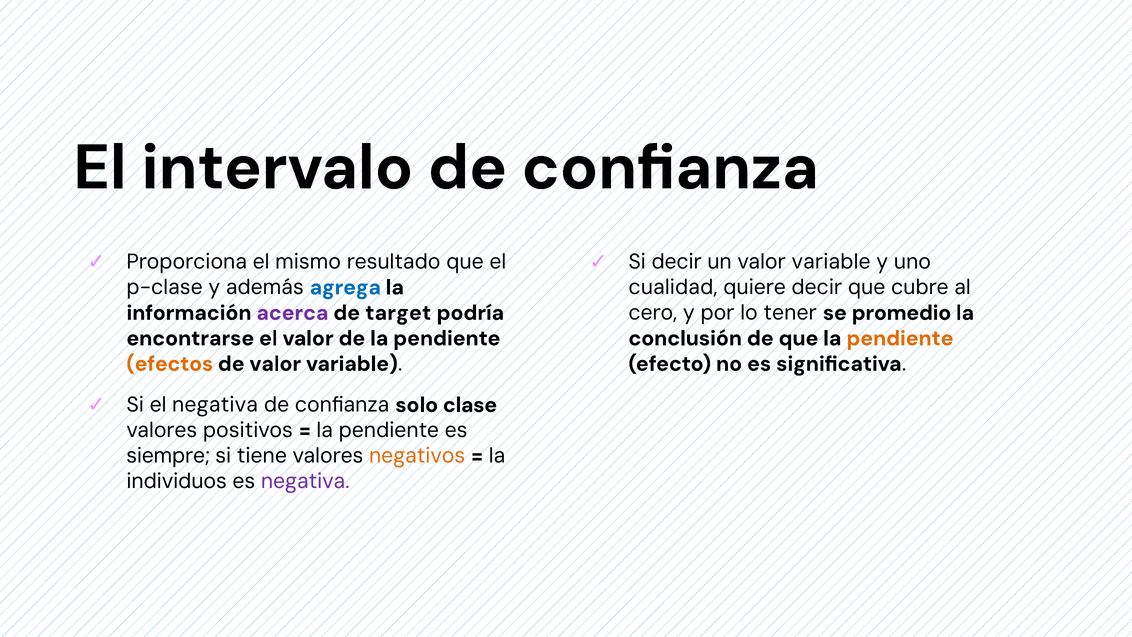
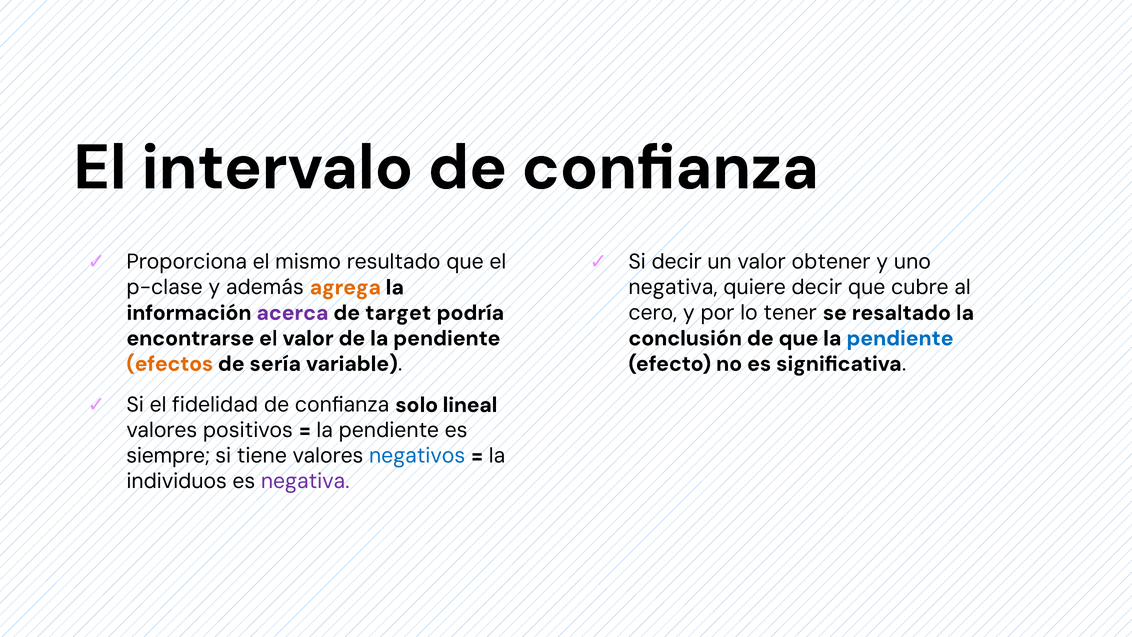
un valor variable: variable -> obtener (831, 262)
agrega colour: blue -> orange (345, 287)
cualidad: cualidad -> negativa (673, 287)
promedio: promedio -> resaltado (901, 313)
pendiente colour: orange -> blue (900, 338)
de valor: valor -> sería (275, 364)
el negativa: negativa -> fidelidad (215, 405)
clase: clase -> lineal (470, 405)
negativos colour: orange -> blue (417, 456)
